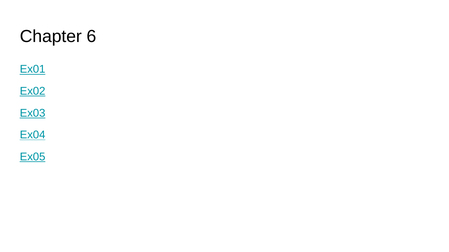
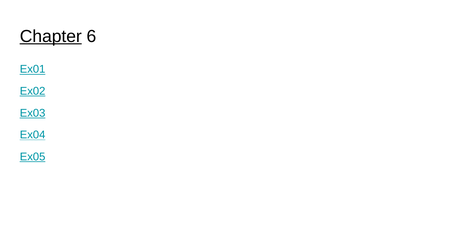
Chapter underline: none -> present (51, 36)
